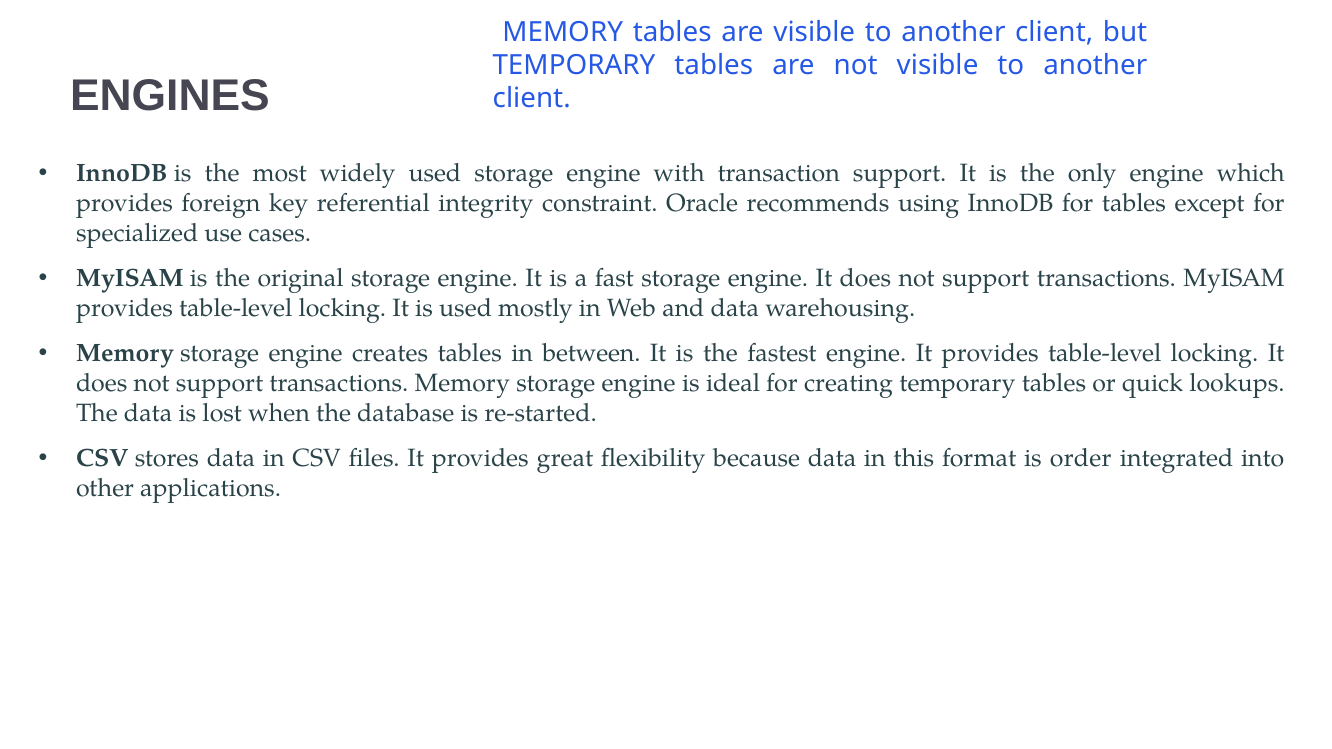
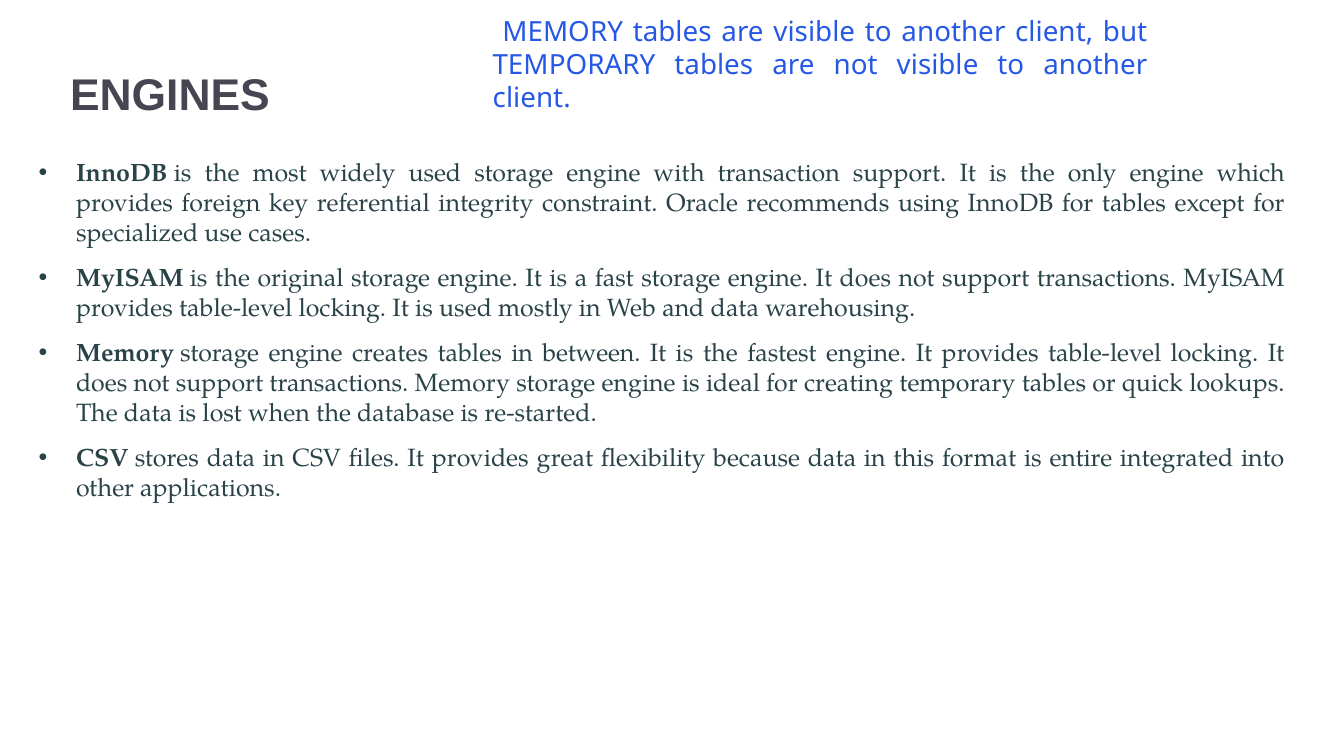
order: order -> entire (1081, 458)
